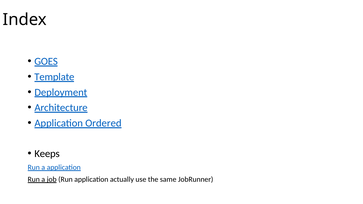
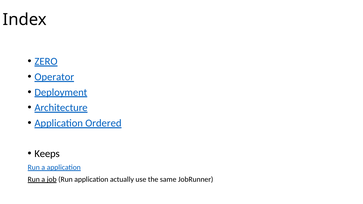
GOES: GOES -> ZERO (46, 62)
Template: Template -> Operator (54, 77)
